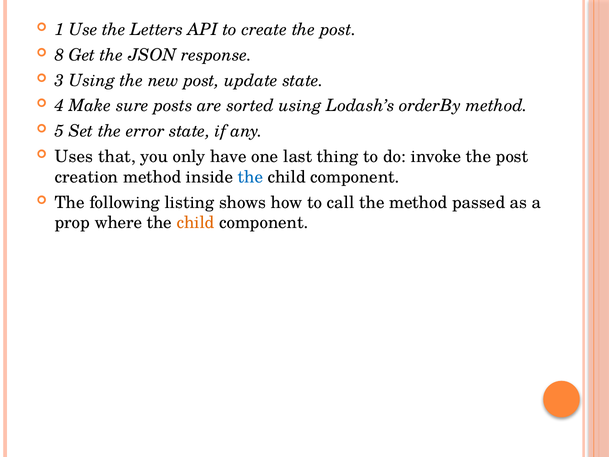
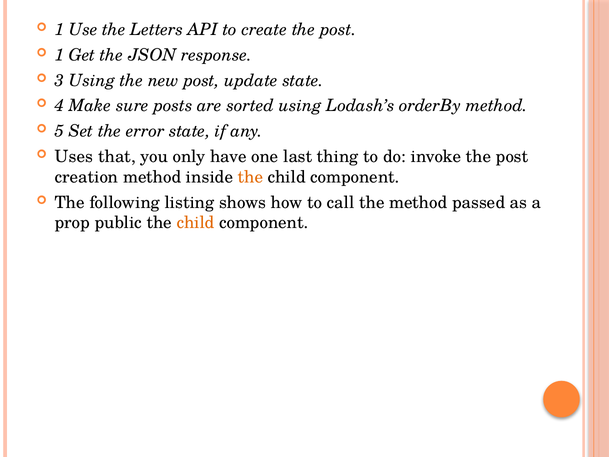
8: 8 -> 1 (59, 55)
the colour: blue -> orange (250, 177)
where: where -> public (118, 223)
